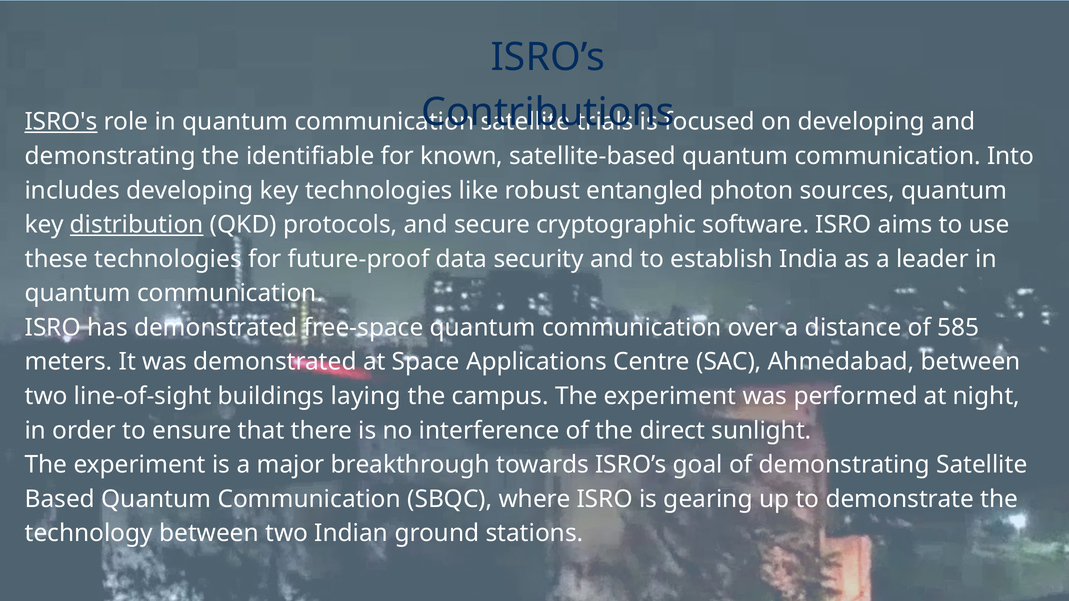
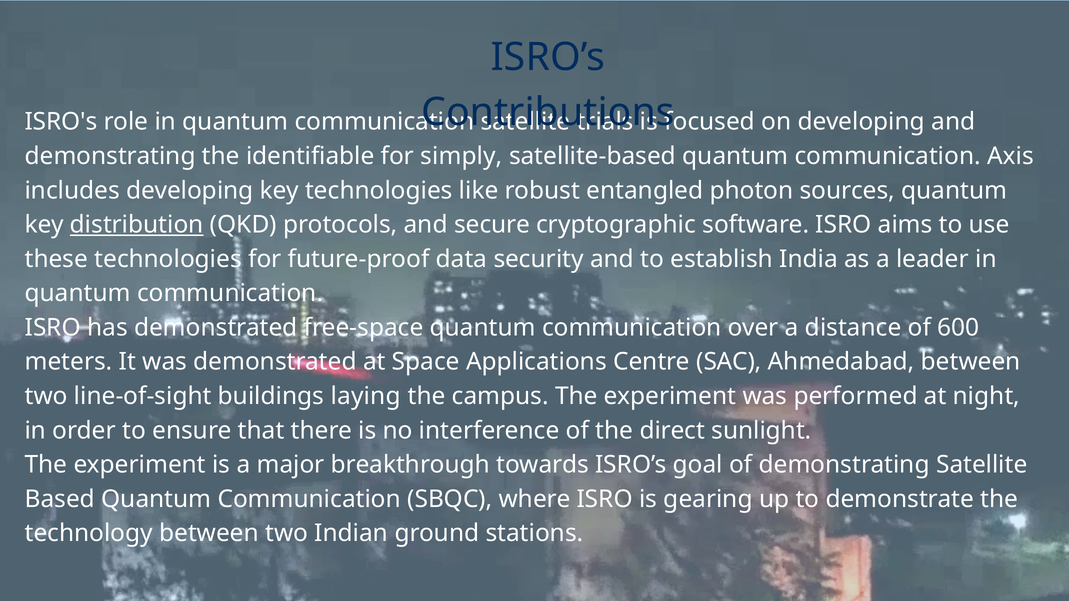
ISRO's underline: present -> none (61, 122)
known: known -> simply (461, 156)
Into: Into -> Axis (1010, 156)
585: 585 -> 600 (958, 328)
